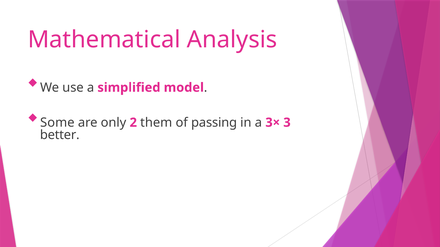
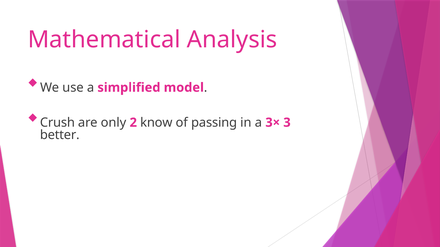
Some: Some -> Crush (57, 123)
them: them -> know (156, 123)
